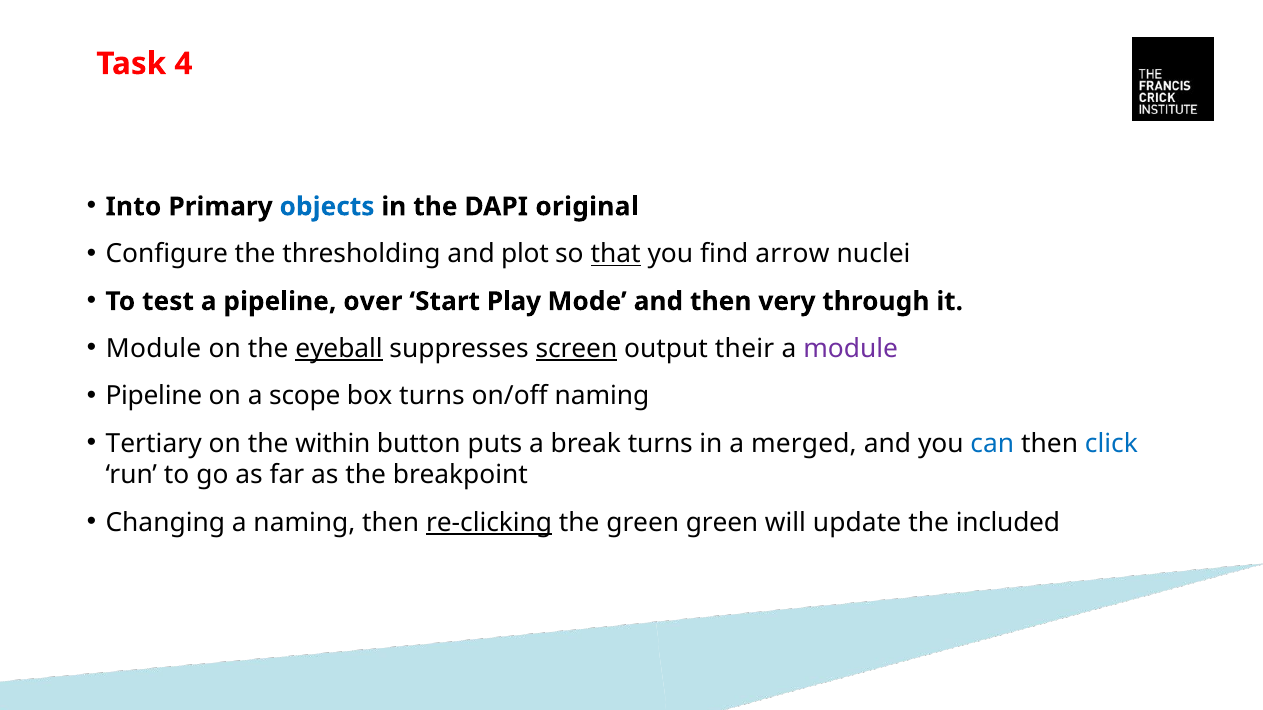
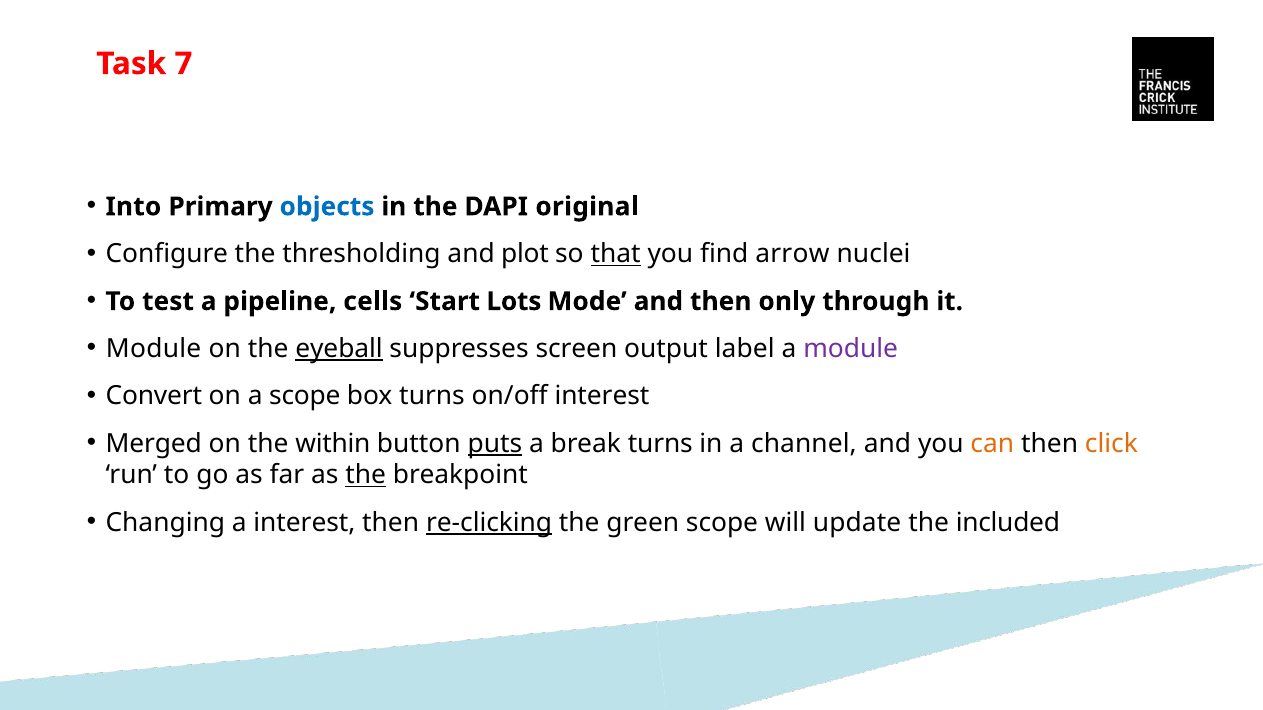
4: 4 -> 7 (183, 64)
over: over -> cells (373, 302)
Play: Play -> Lots (514, 302)
very: very -> only (787, 302)
screen underline: present -> none (576, 349)
their: their -> label (745, 349)
Pipeline: Pipeline -> Convert (154, 396)
on/off naming: naming -> interest (602, 396)
Tertiary: Tertiary -> Merged (154, 444)
puts underline: none -> present (495, 444)
merged: merged -> channel (804, 444)
can colour: blue -> orange (992, 444)
click colour: blue -> orange (1111, 444)
the underline: none -> present (366, 475)
a naming: naming -> interest (304, 523)
green green: green -> scope (722, 523)
